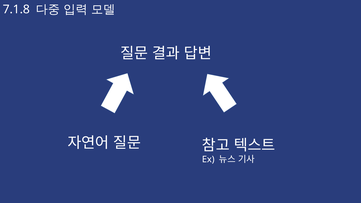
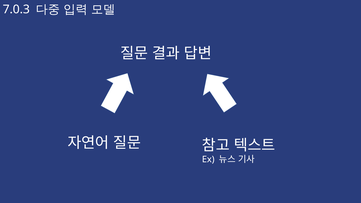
7.1.8: 7.1.8 -> 7.0.3 (16, 9)
